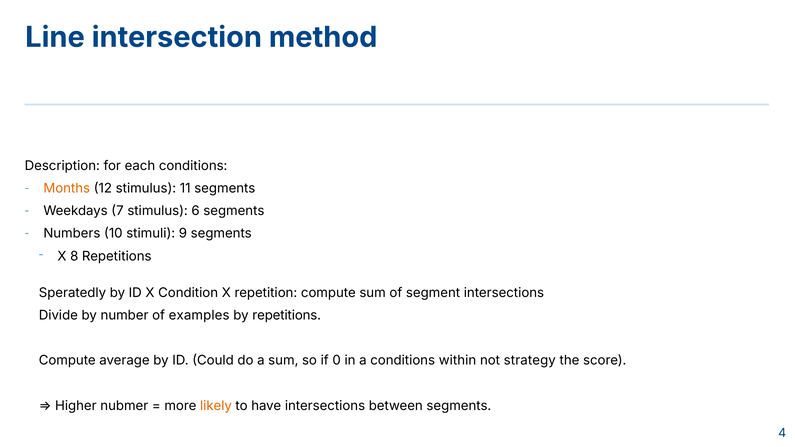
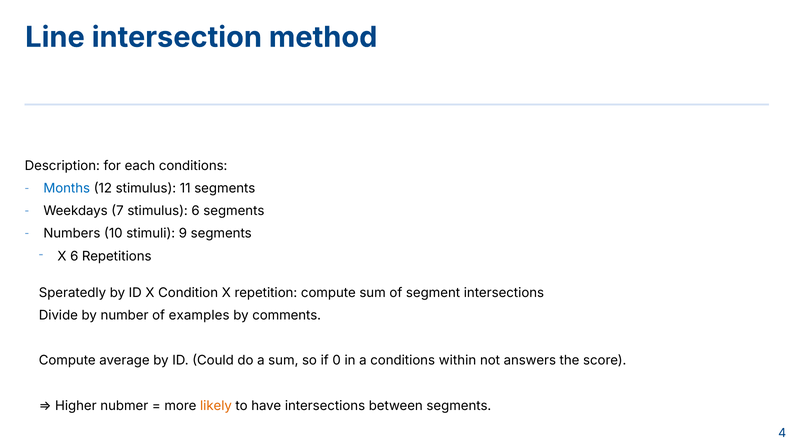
Months colour: orange -> blue (67, 189)
X 8: 8 -> 6 (74, 256)
by repetitions: repetitions -> comments (287, 316)
strategy: strategy -> answers (530, 361)
